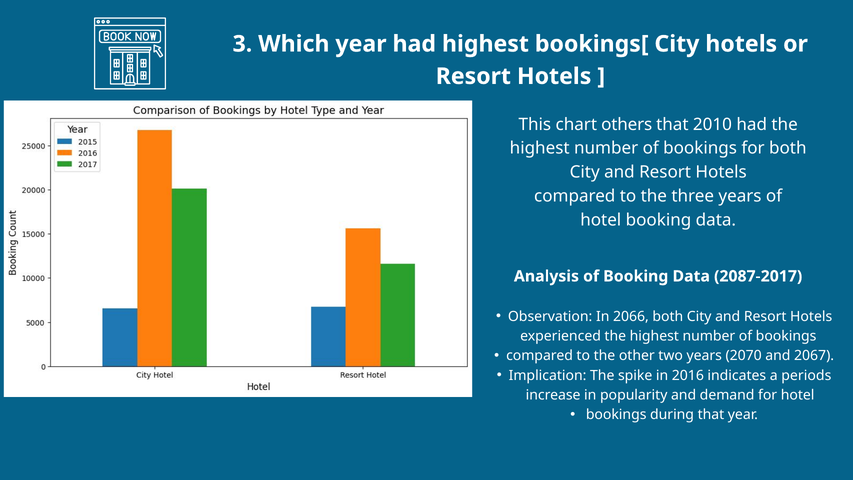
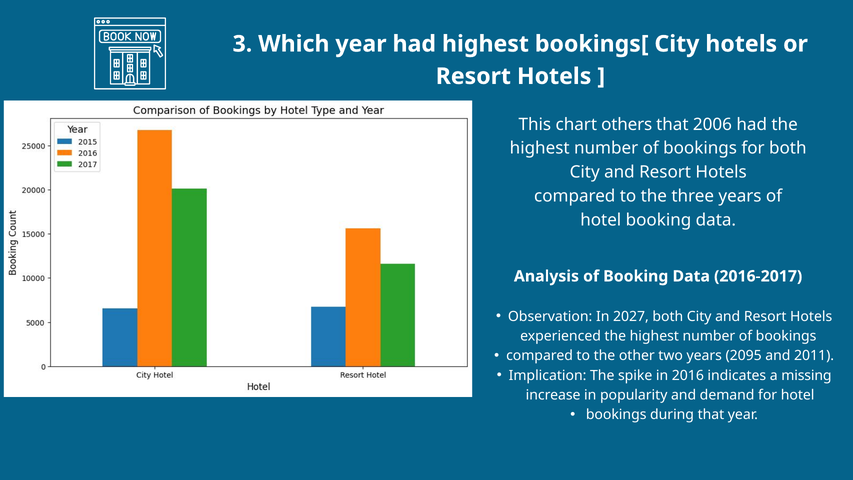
2010: 2010 -> 2006 (712, 124)
2087-2017: 2087-2017 -> 2016-2017 (758, 276)
2066: 2066 -> 2027 (631, 316)
2070: 2070 -> 2095 (744, 356)
2067: 2067 -> 2011 (814, 356)
periods: periods -> missing (806, 375)
